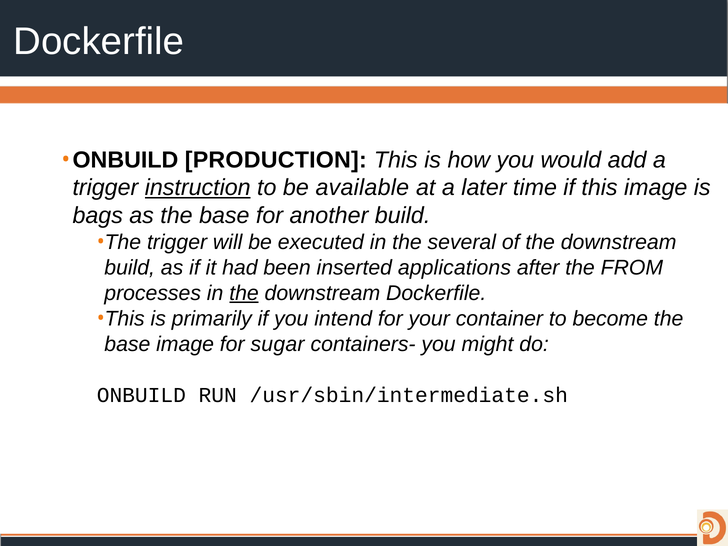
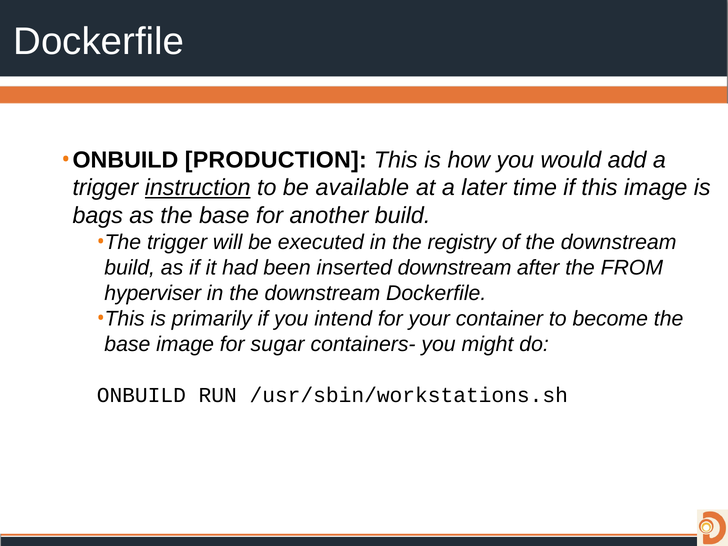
several: several -> registry (462, 242)
inserted applications: applications -> downstream (455, 268)
processes: processes -> hyperviser (153, 293)
the underline: present -> none (244, 293)
/usr/sbin/intermediate.sh: /usr/sbin/intermediate.sh -> /usr/sbin/workstations.sh (409, 395)
